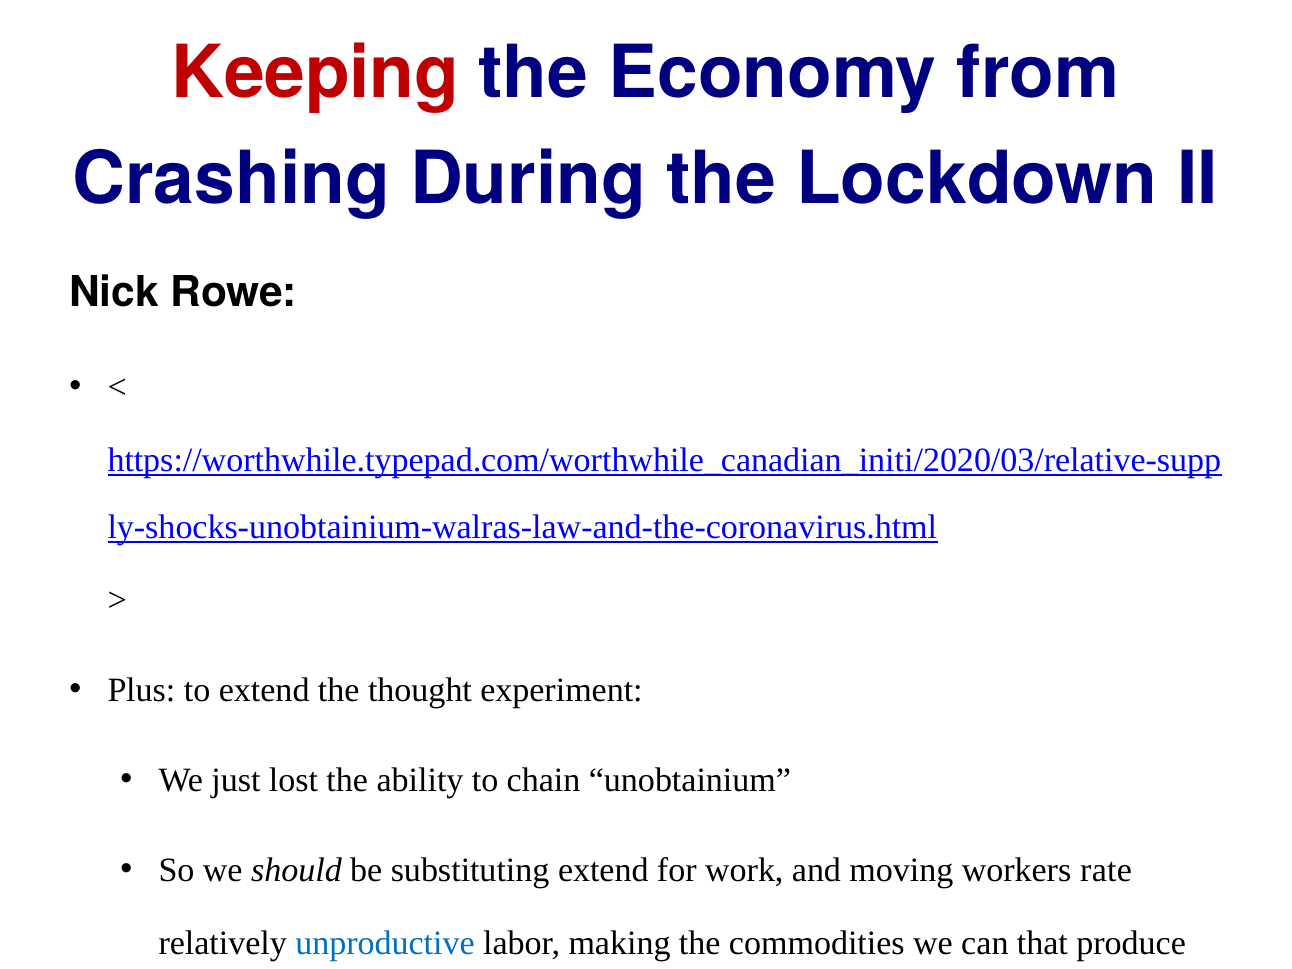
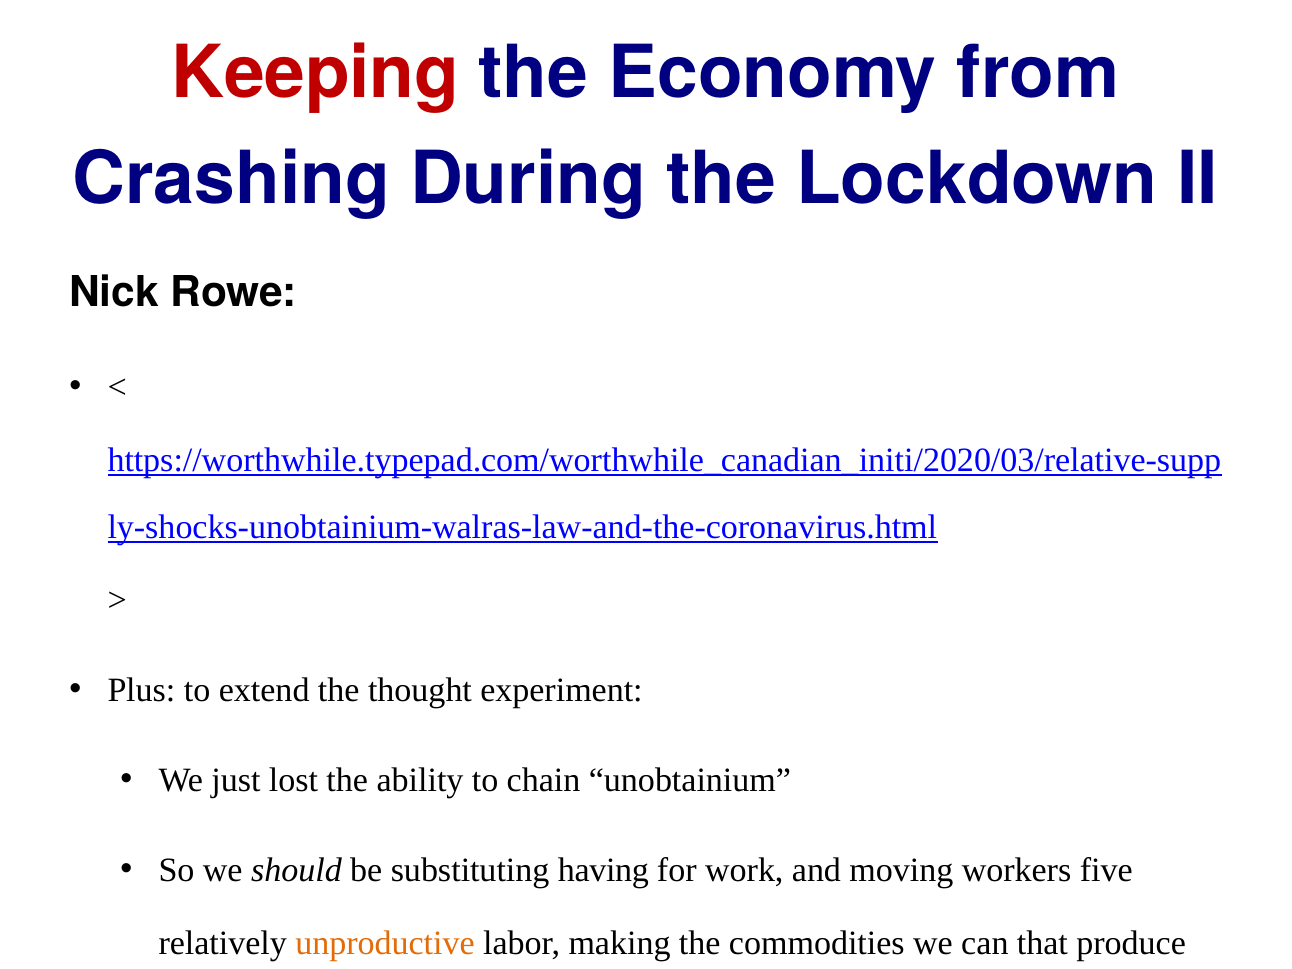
substituting extend: extend -> having (603, 870)
rate: rate -> five (1106, 870)
unproductive colour: blue -> orange (385, 943)
